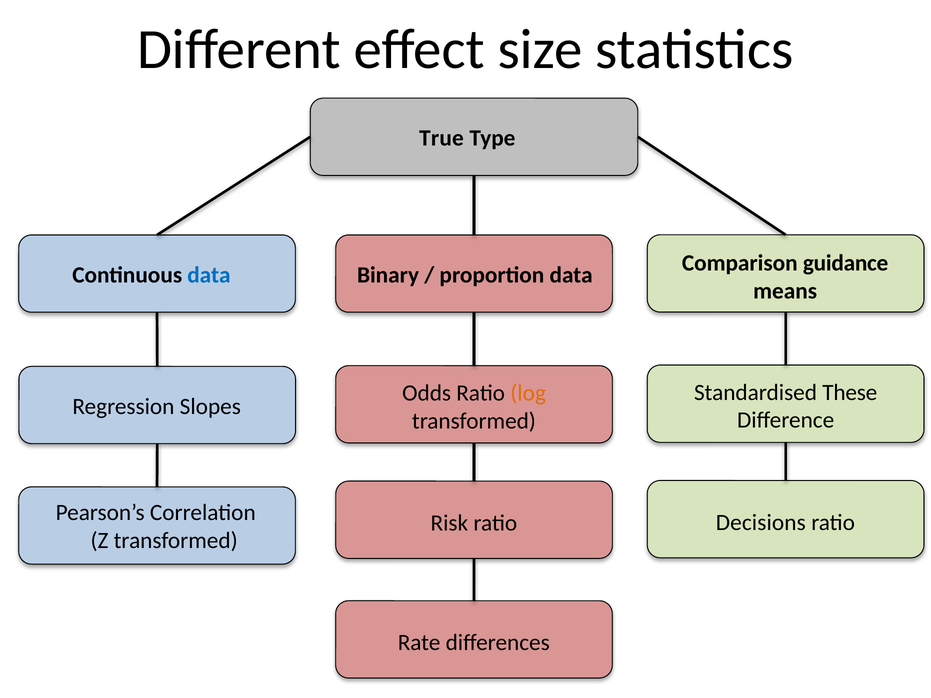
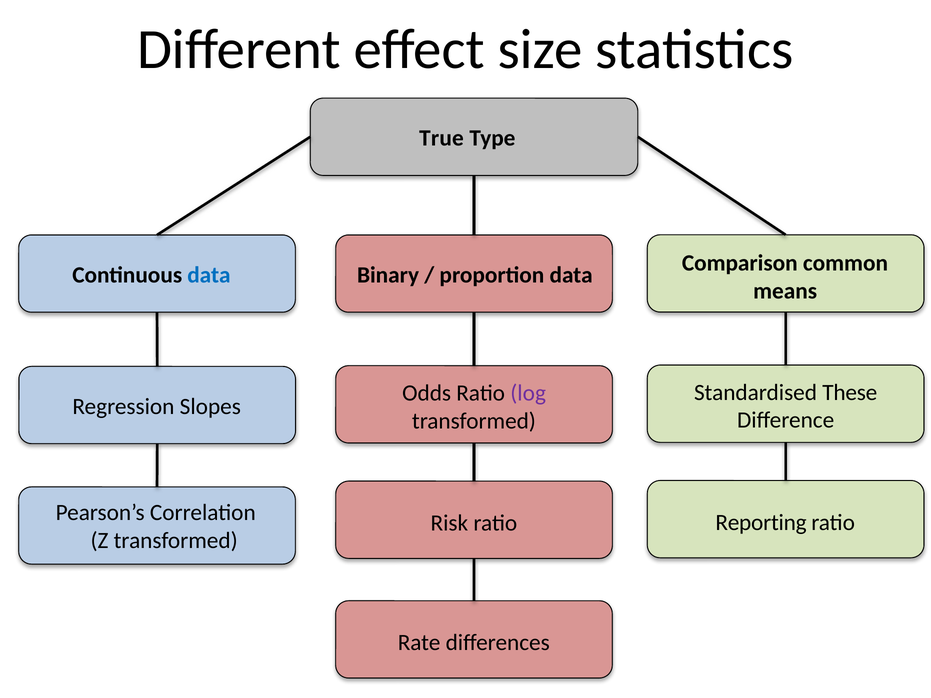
guidance: guidance -> common (845, 263)
log colour: orange -> purple (528, 393)
Decisions: Decisions -> Reporting (761, 523)
